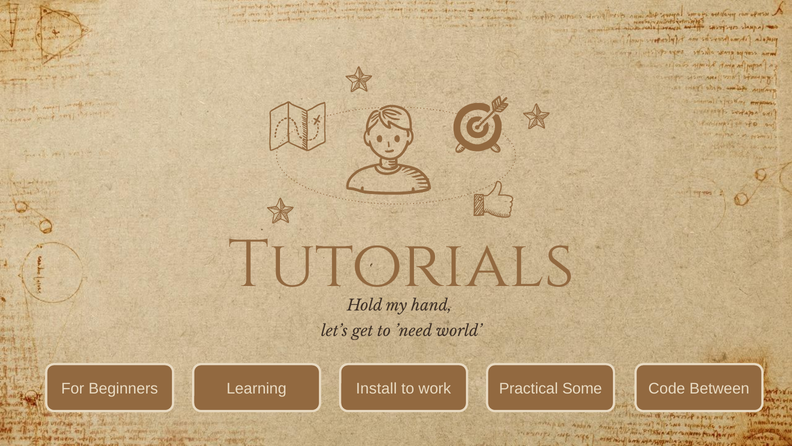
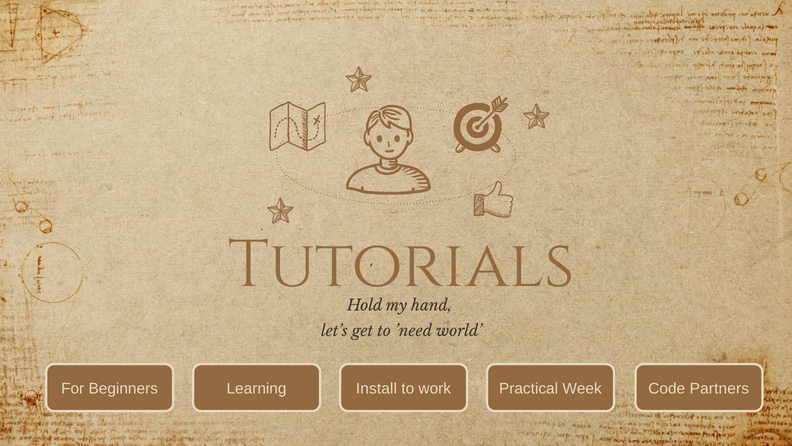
Some: Some -> Week (582, 388)
Between: Between -> Partners (719, 388)
